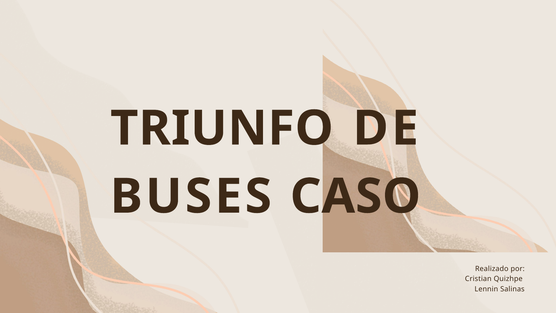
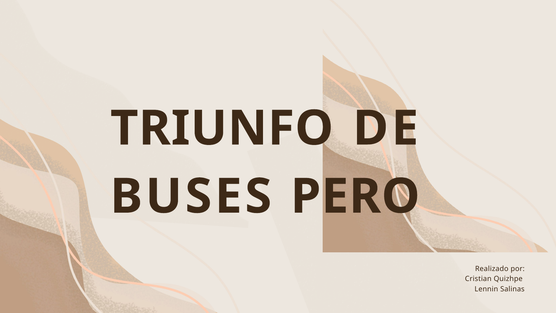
CASO: CASO -> PERO (355, 196)
